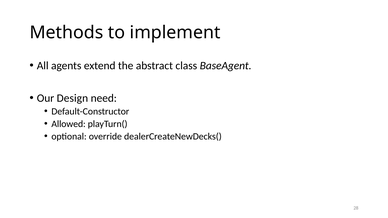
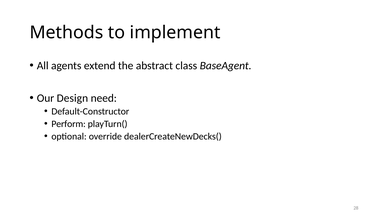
Allowed: Allowed -> Perform (69, 124)
